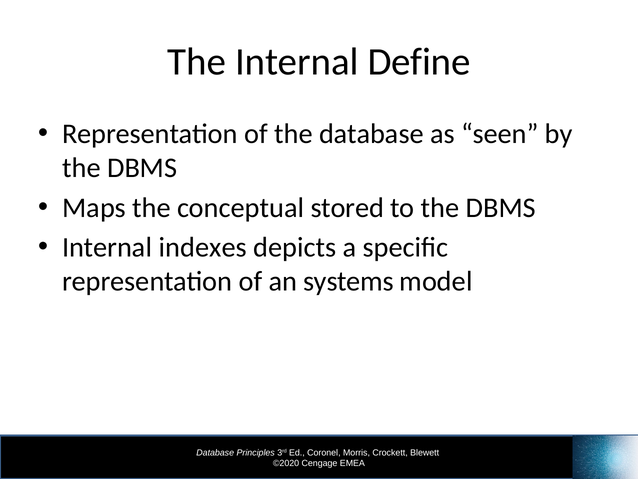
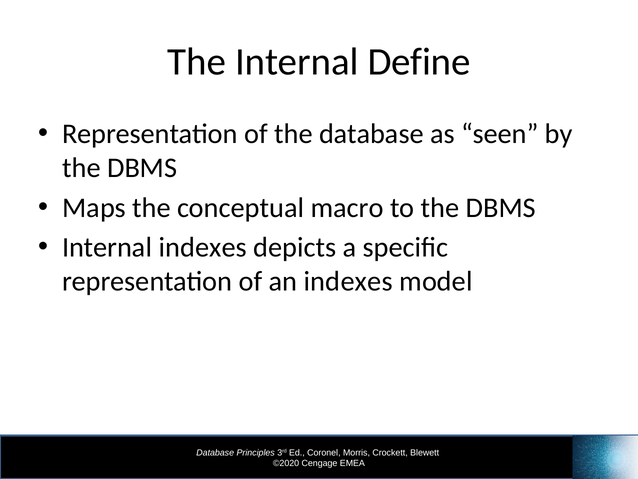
stored: stored -> macro (347, 208)
an systems: systems -> indexes (348, 281)
